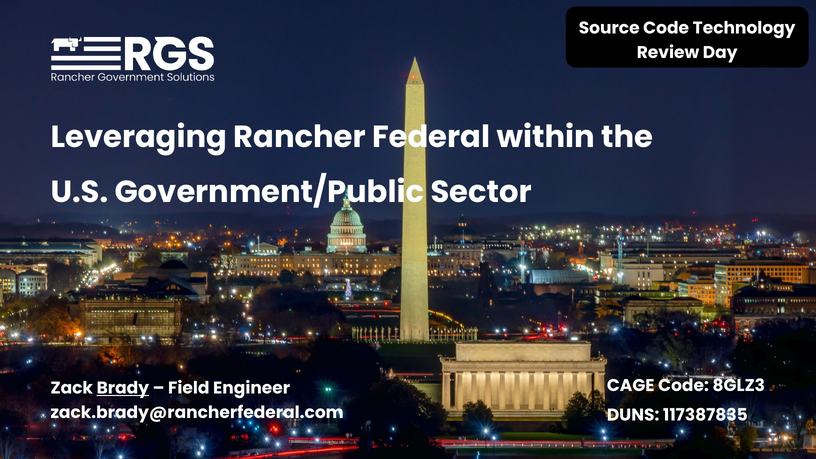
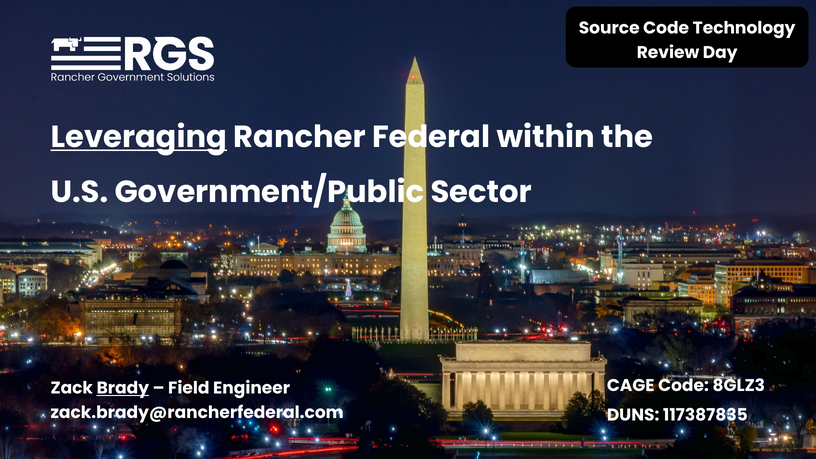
Leveraging underline: none -> present (139, 137)
